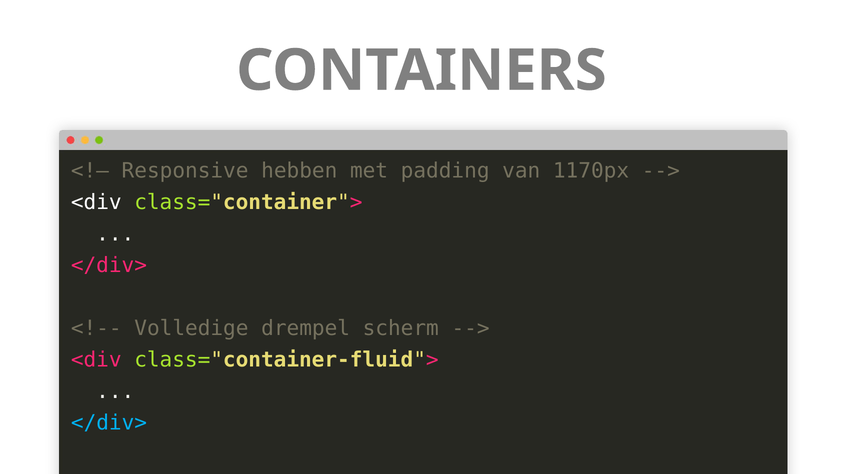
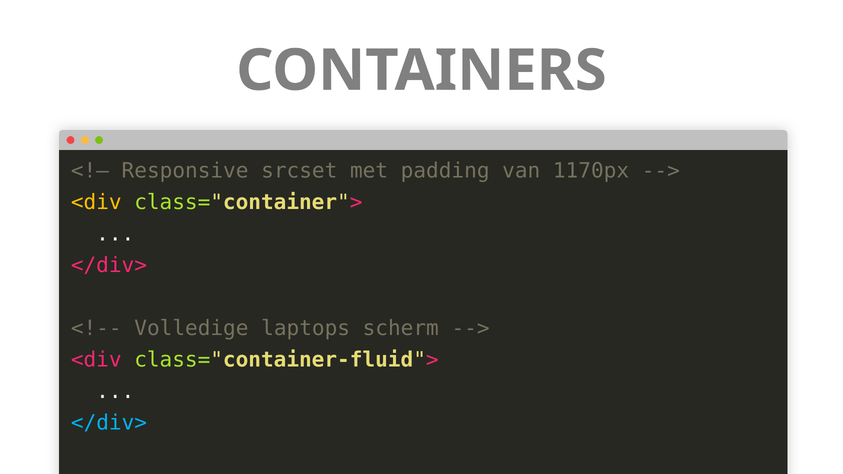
hebben: hebben -> srcset (299, 171)
<div colour: white -> yellow (96, 202)
drempel: drempel -> laptops (306, 329)
